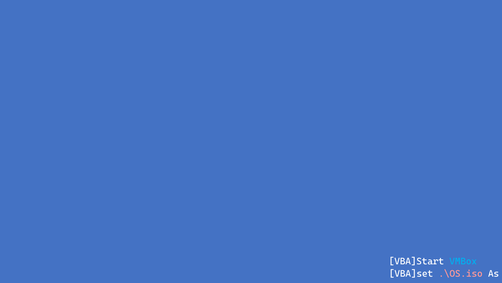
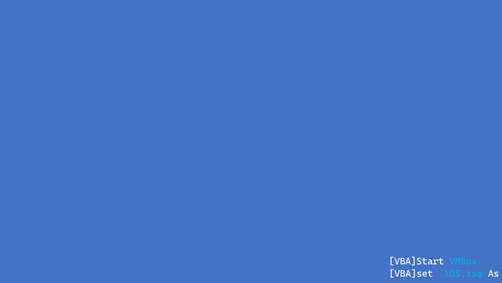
.\OS.iso colour: pink -> light blue (461, 273)
